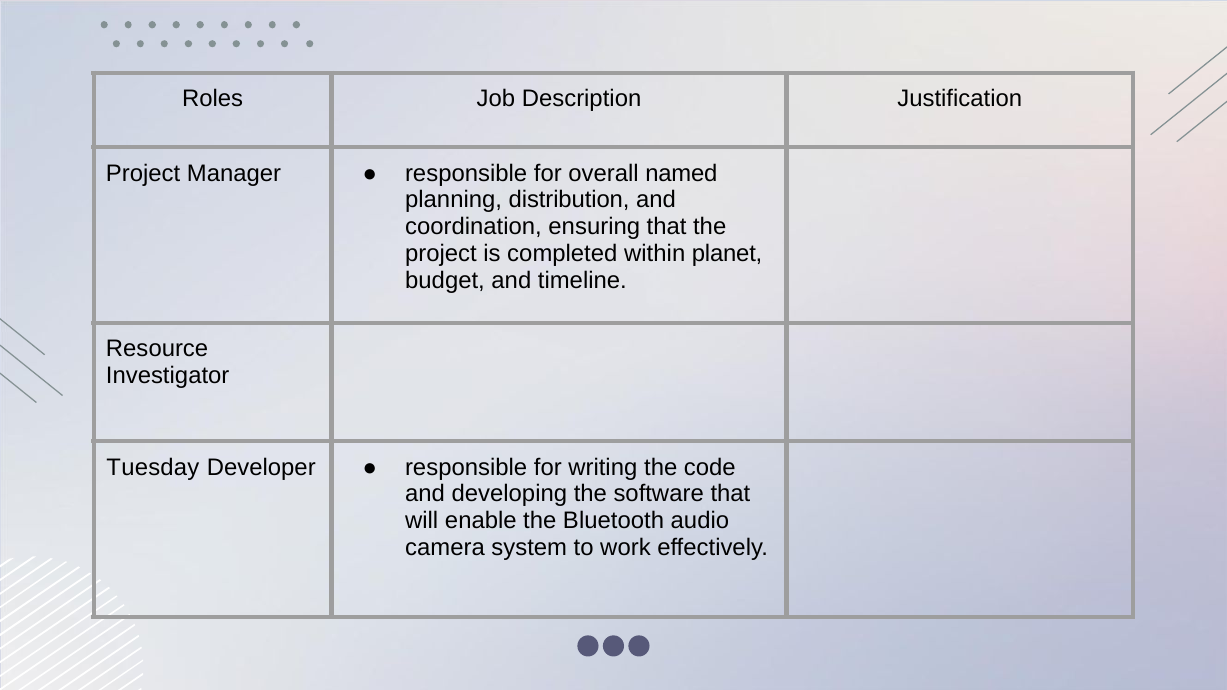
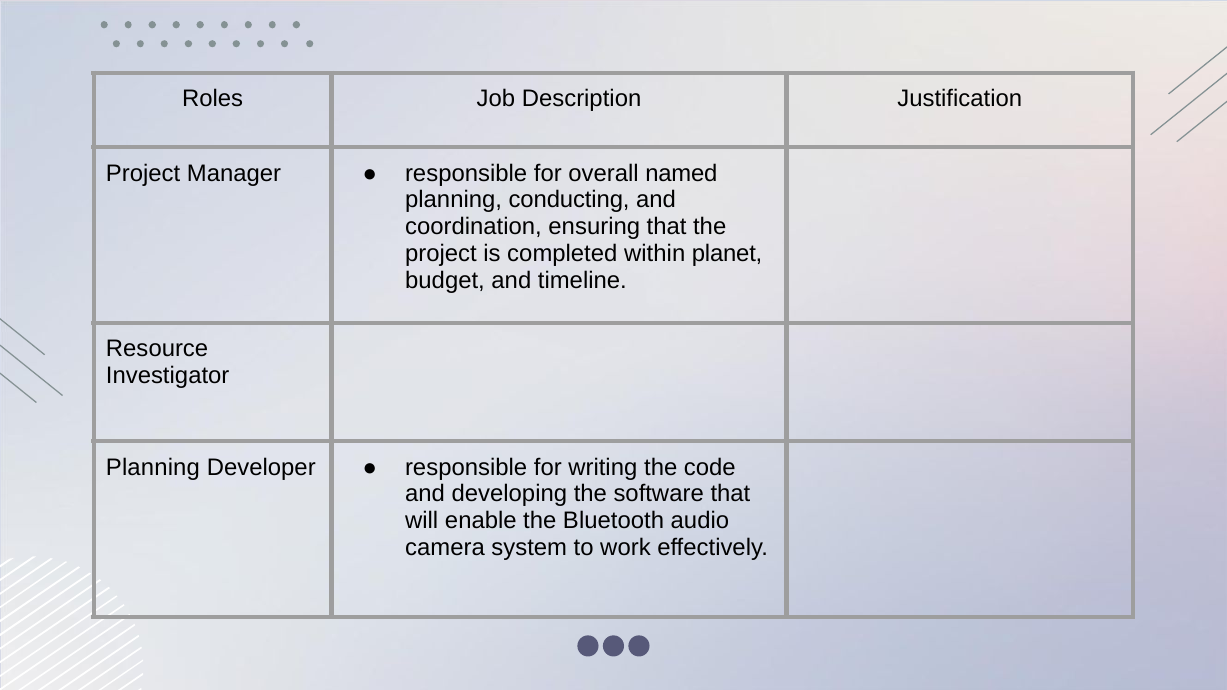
distribution: distribution -> conducting (569, 200)
Tuesday: Tuesday -> Planning (153, 467)
